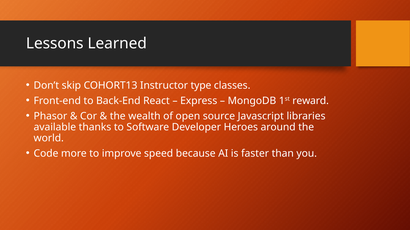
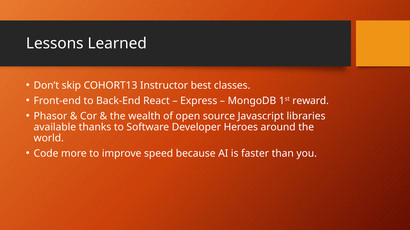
type: type -> best (201, 86)
